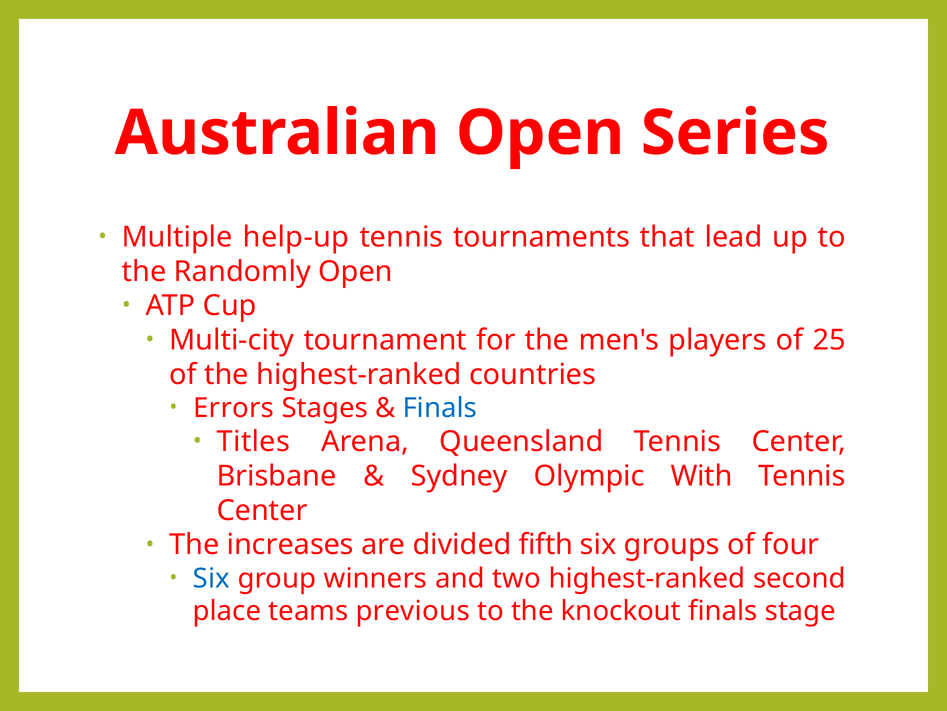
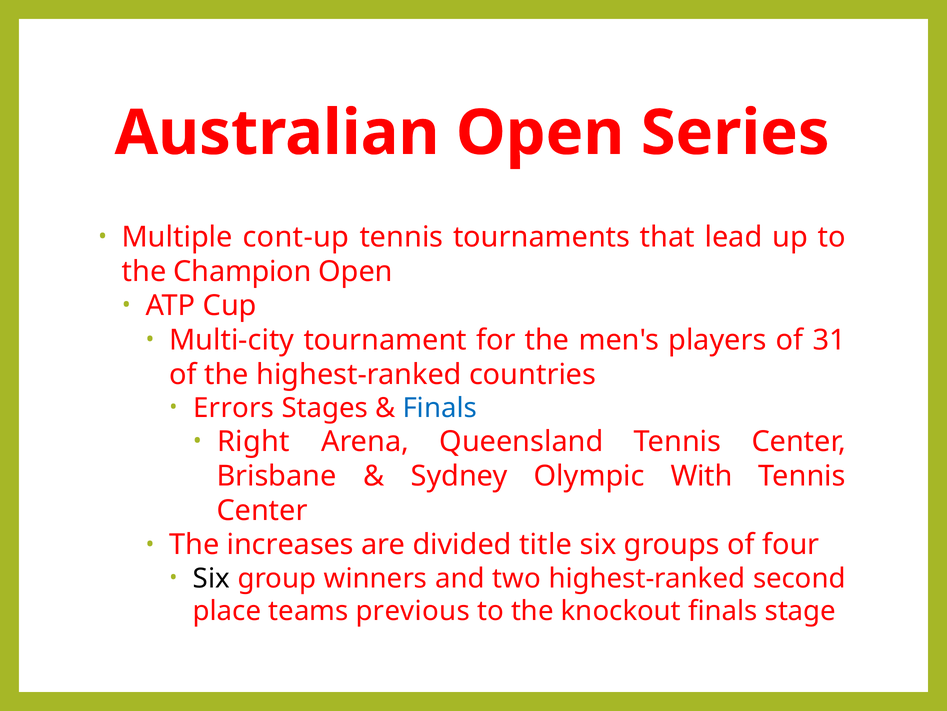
help-up: help-up -> cont-up (296, 237)
Randomly: Randomly -> Champion (243, 271)
25: 25 -> 31 (829, 340)
Titles: Titles -> Right (253, 441)
fifth: fifth -> title (546, 544)
Six colour: blue -> black (211, 578)
